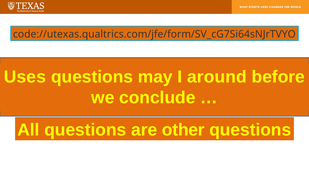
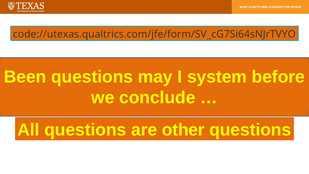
Uses: Uses -> Been (25, 77)
around: around -> system (217, 77)
